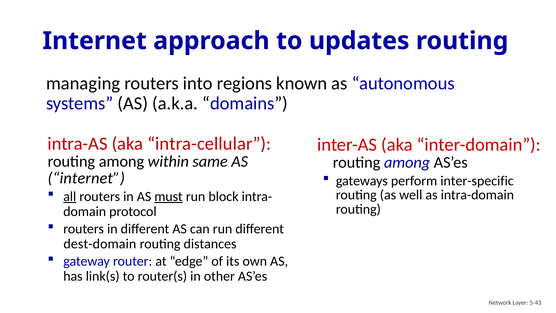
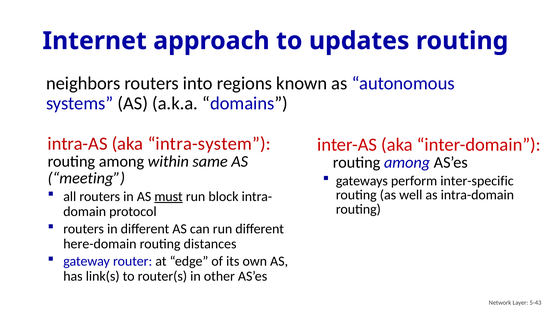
managing: managing -> neighbors (83, 83)
intra-cellular: intra-cellular -> intra-system (209, 144)
internet: internet -> meeting (86, 178)
all underline: present -> none (70, 196)
dest-domain: dest-domain -> here-domain (100, 244)
